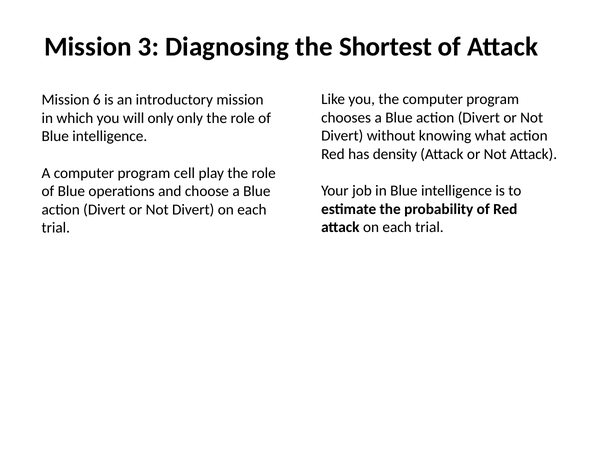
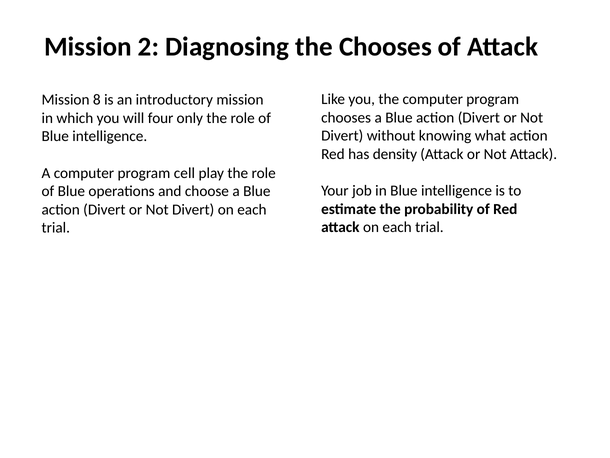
3: 3 -> 2 (149, 47)
the Shortest: Shortest -> Chooses (385, 47)
6: 6 -> 8 (97, 100)
will only: only -> four (161, 118)
